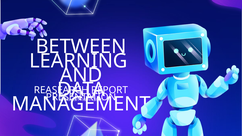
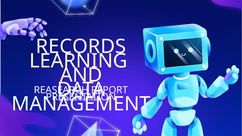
BETWEEN: BETWEEN -> RECORDS (81, 47)
